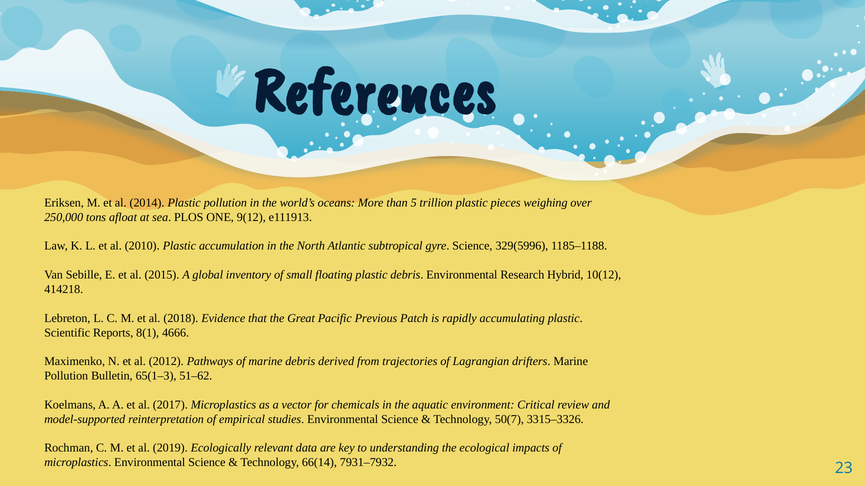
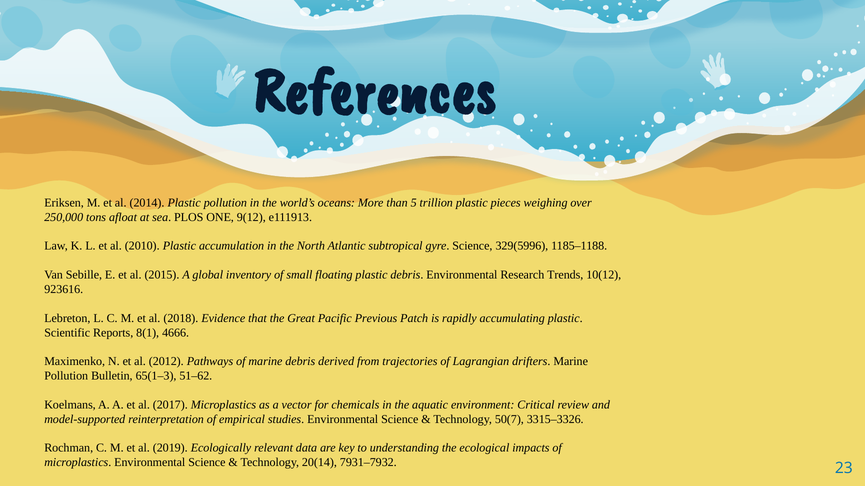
Hybrid: Hybrid -> Trends (565, 275)
414218: 414218 -> 923616 (64, 290)
66(14: 66(14 -> 20(14 (319, 463)
